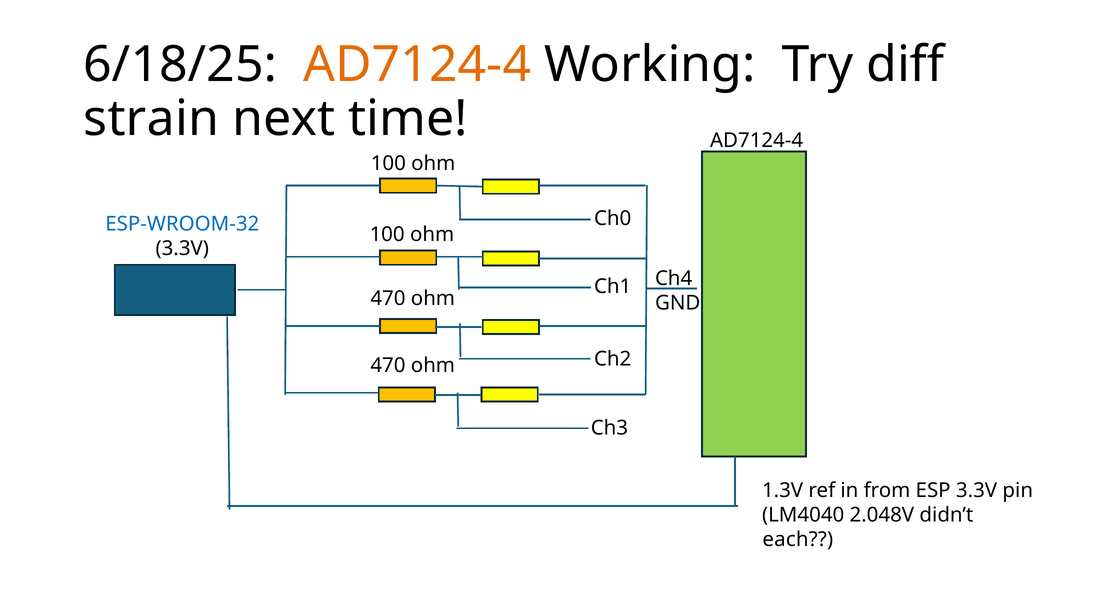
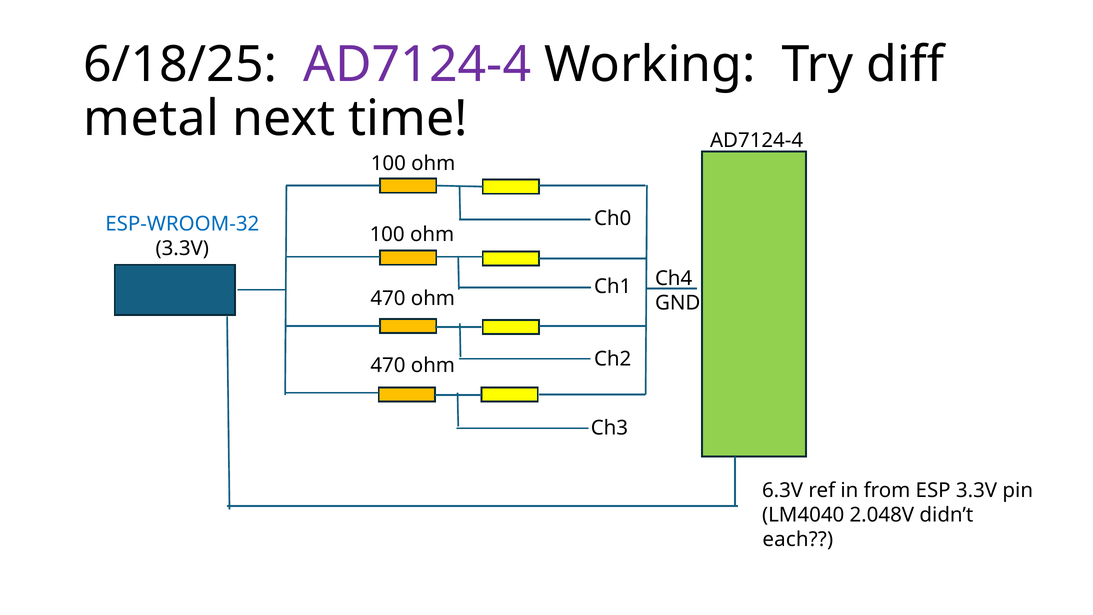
AD7124-4 colour: orange -> purple (417, 65)
strain: strain -> metal (151, 119)
1.3V: 1.3V -> 6.3V (783, 490)
